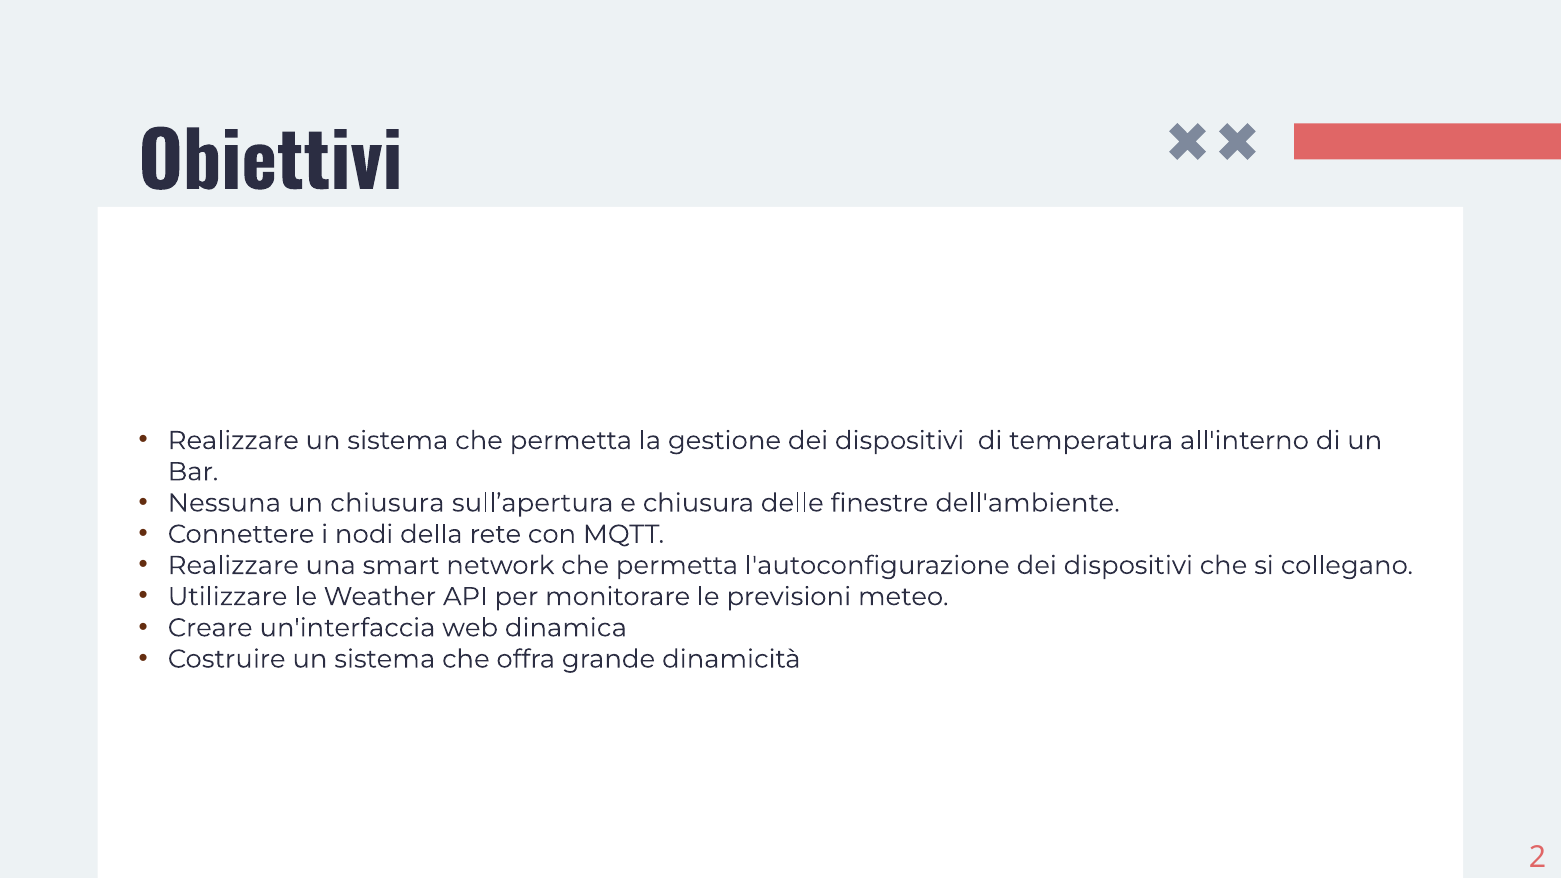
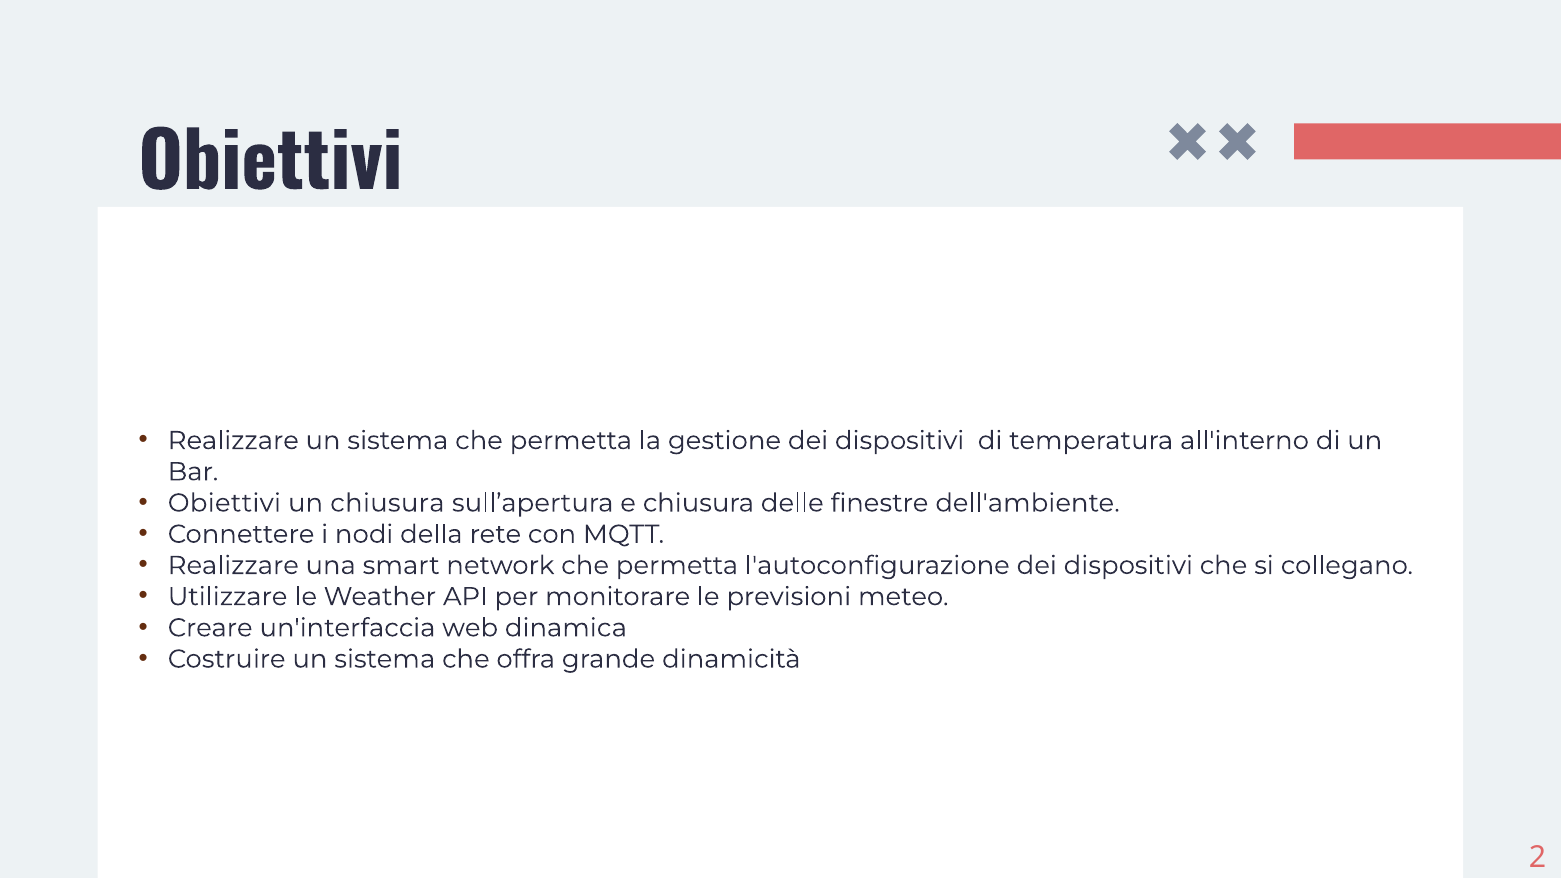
Nessuna: Nessuna -> Obiettivi (224, 503)
